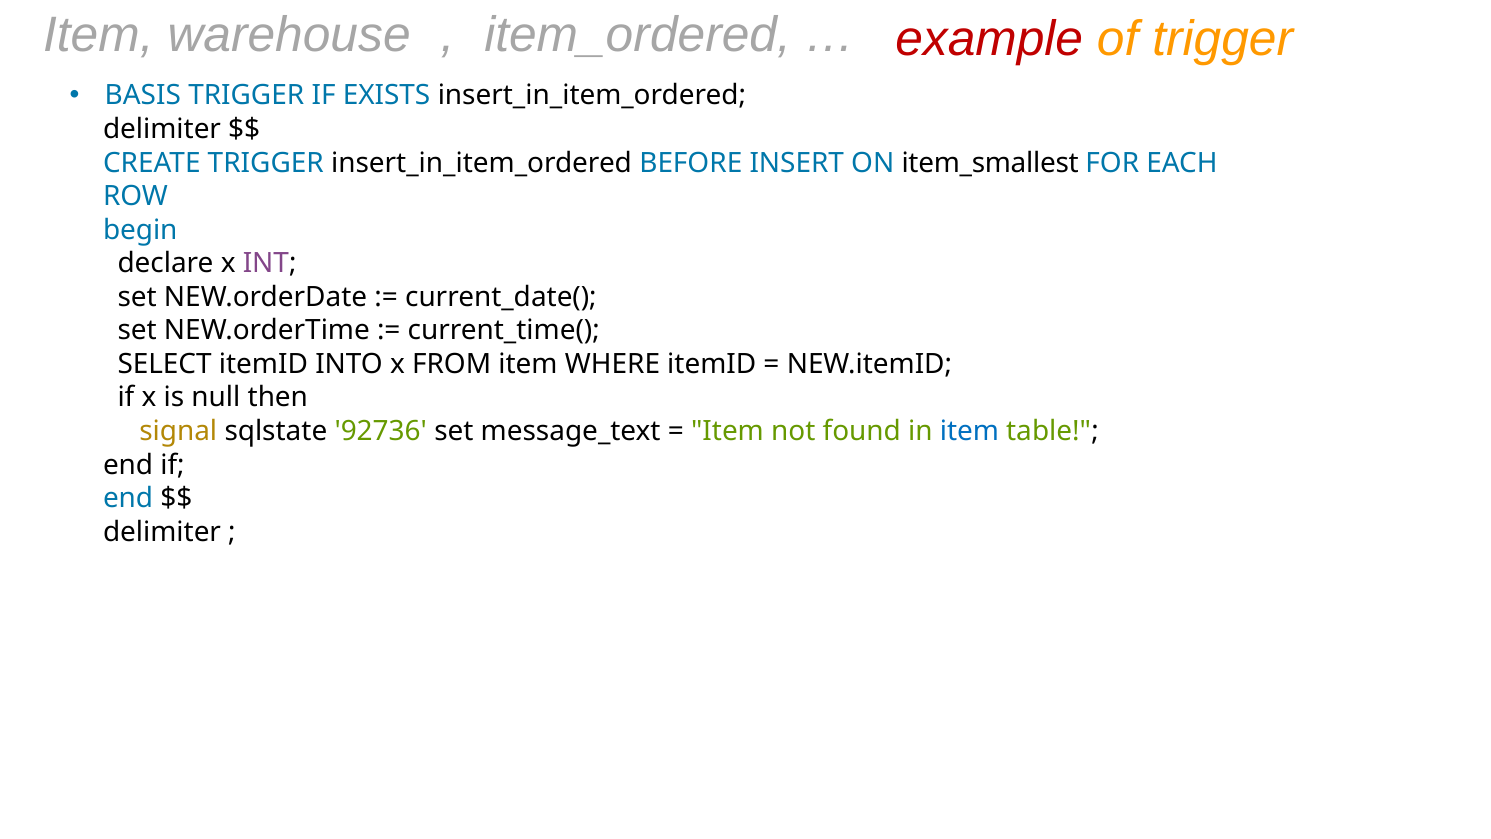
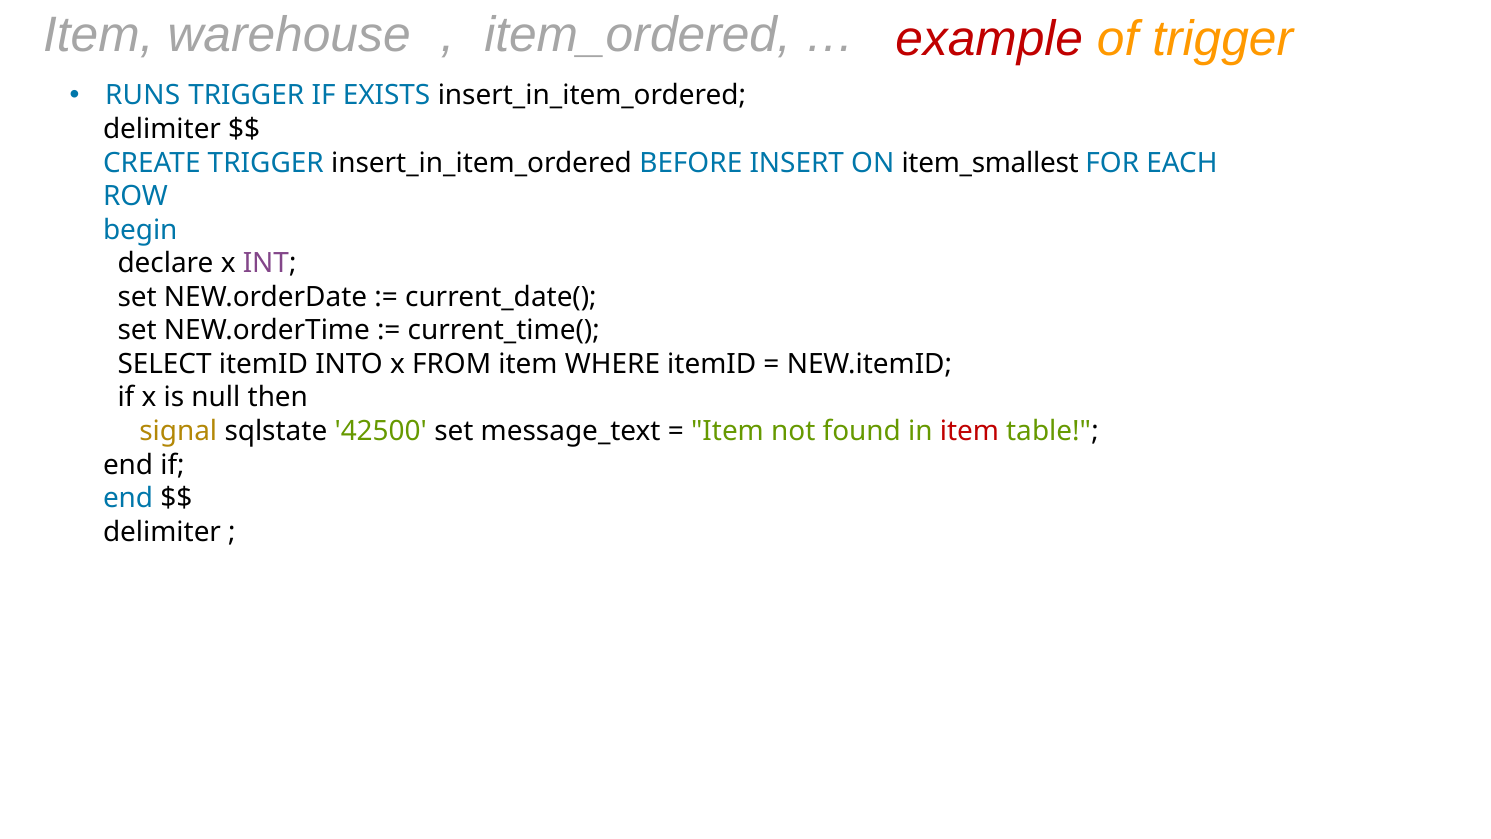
BASIS: BASIS -> RUNS (143, 96)
92736: 92736 -> 42500 (381, 431)
item colour: blue -> red (969, 431)
